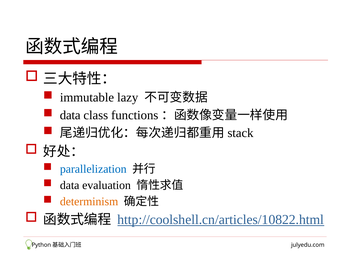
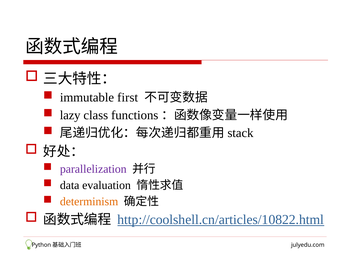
lazy: lazy -> first (128, 97)
data: data -> lazy (70, 115)
parallelization colour: blue -> purple (93, 169)
